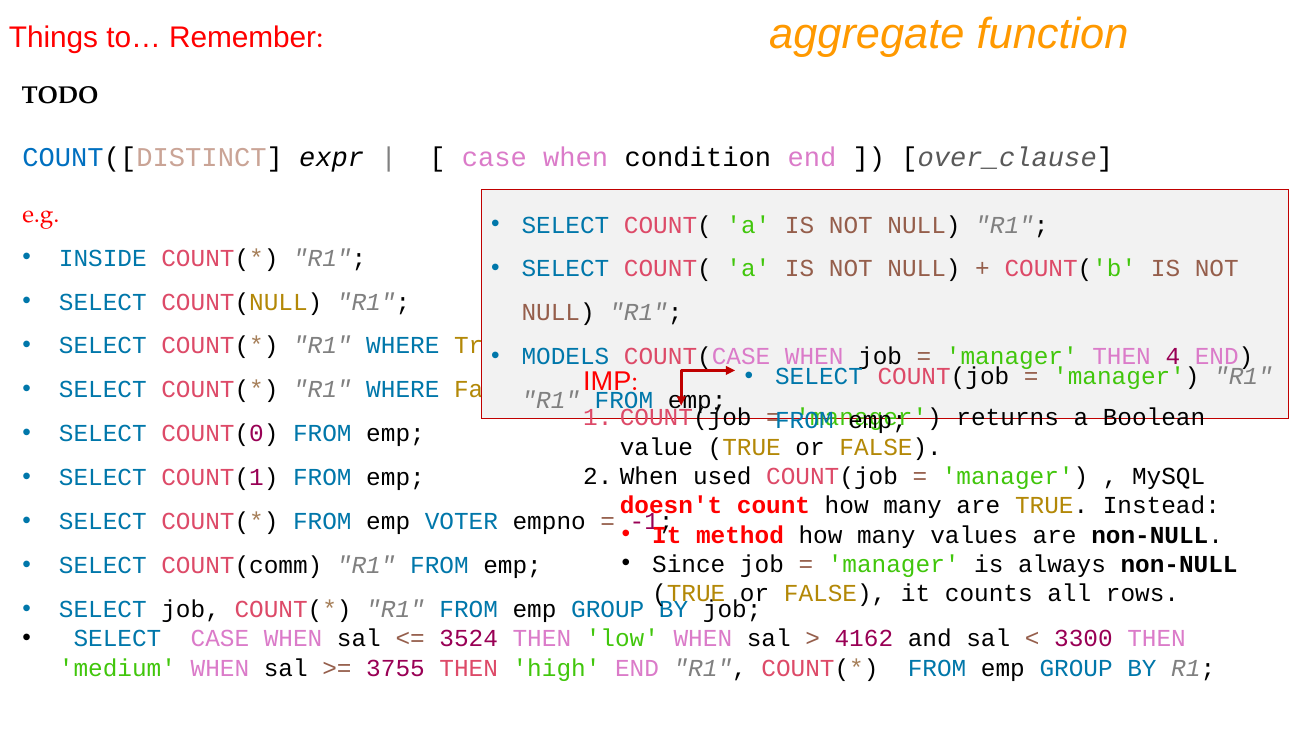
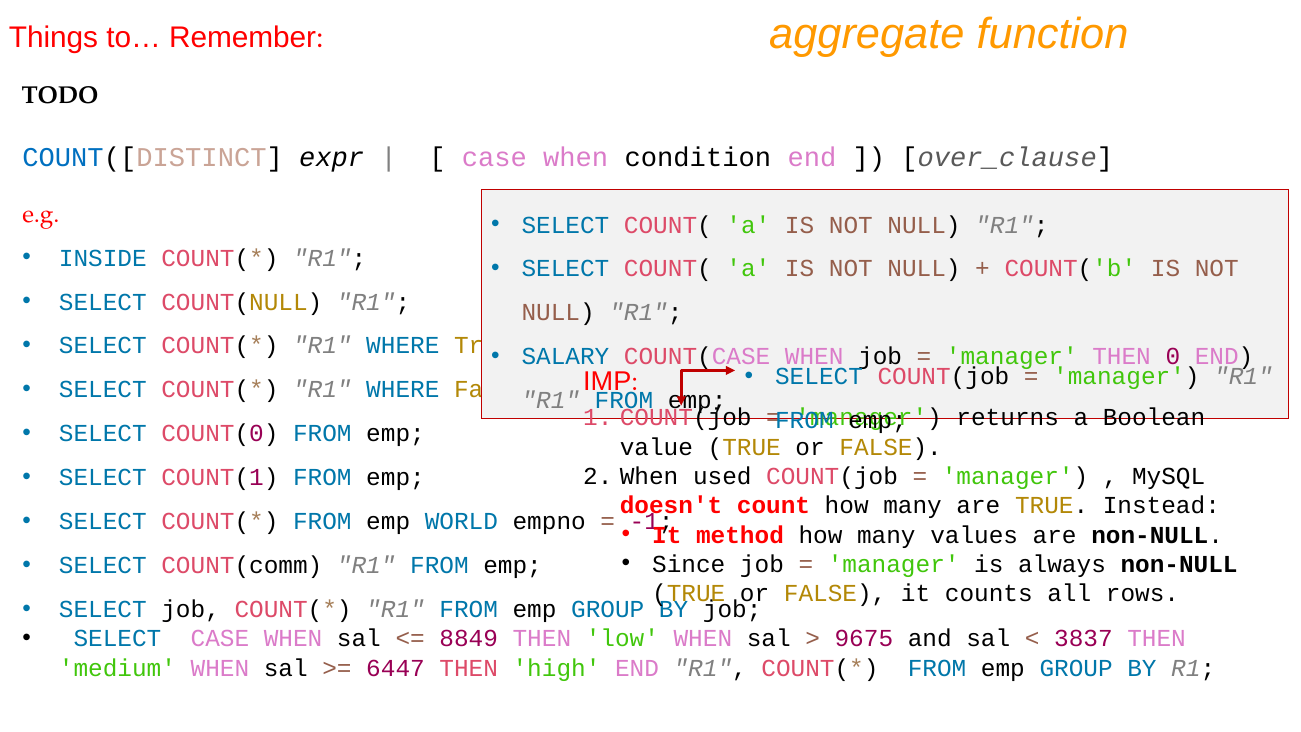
MODELS: MODELS -> SALARY (565, 357)
4: 4 -> 0 (1173, 357)
VOTER: VOTER -> WORLD (461, 521)
3524: 3524 -> 8849 (469, 639)
4162: 4162 -> 9675 (864, 639)
3300: 3300 -> 3837 (1083, 639)
3755: 3755 -> 6447 (396, 668)
